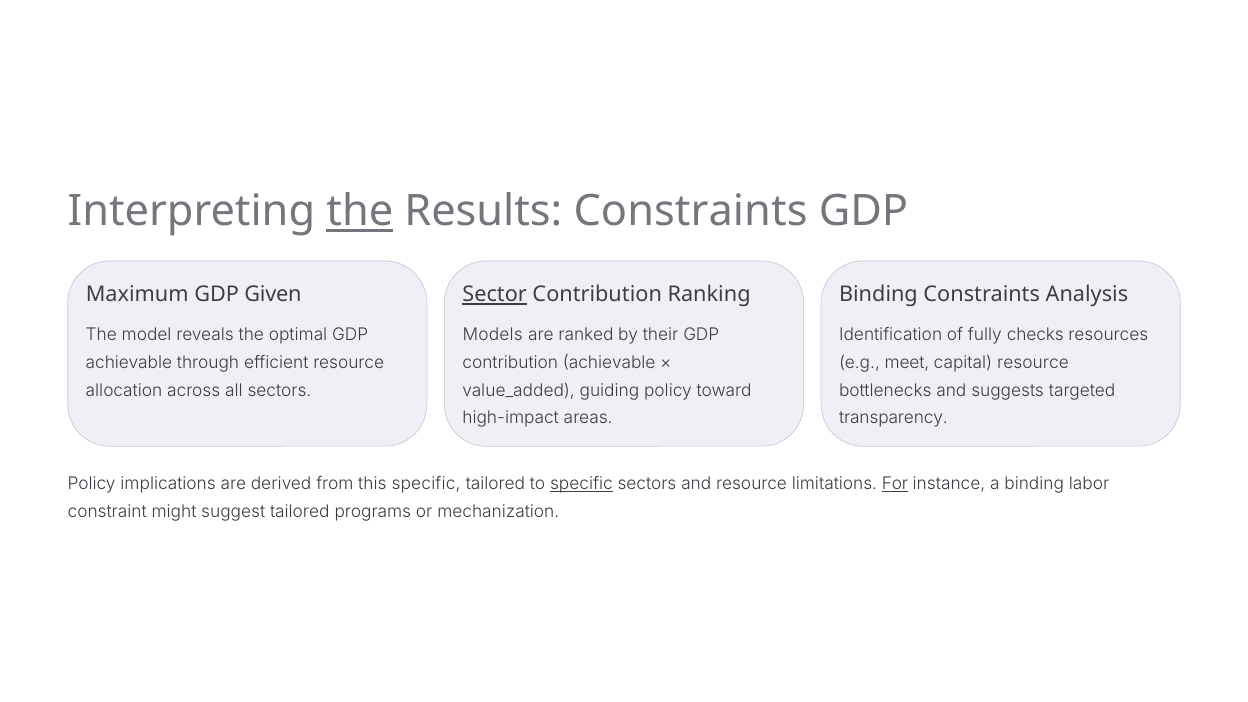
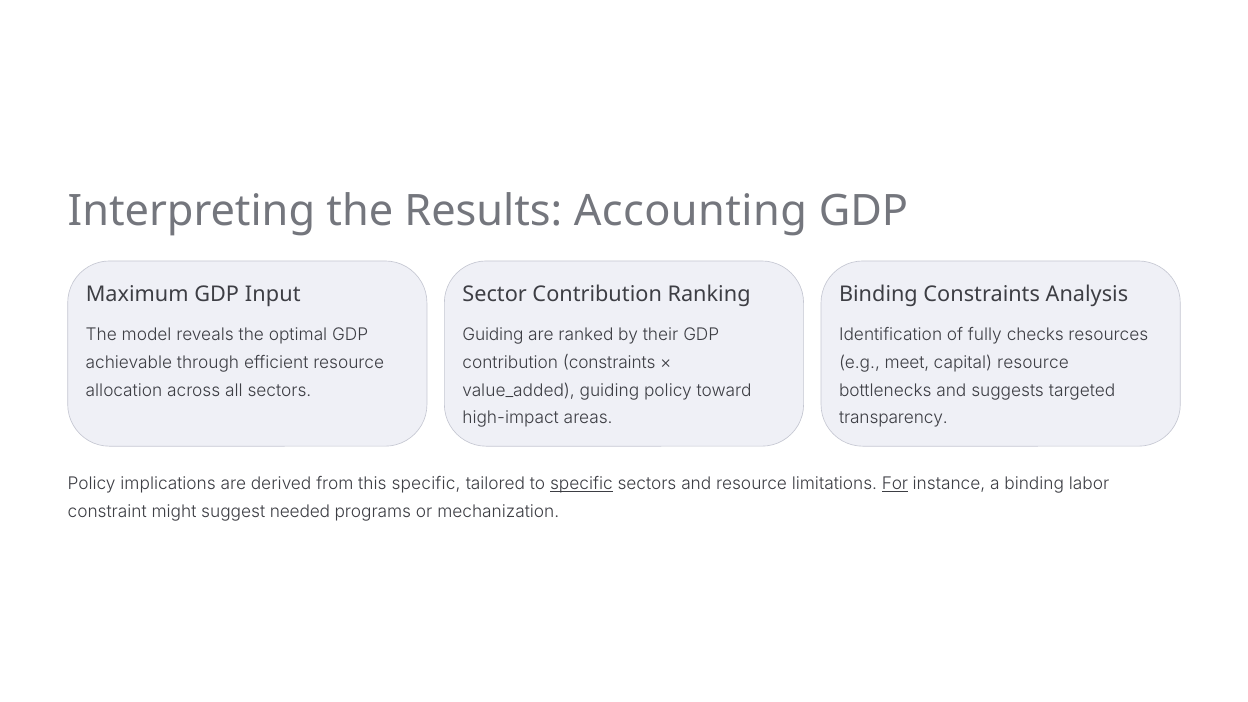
the underline: present -> none (360, 212)
Results Constraints: Constraints -> Accounting (690, 212)
Given: Given -> Input (273, 295)
Sector underline: present -> none (495, 295)
Models: Models -> Guiding (493, 335)
contribution achievable: achievable -> constraints (609, 363)
suggest tailored: tailored -> needed (300, 512)
